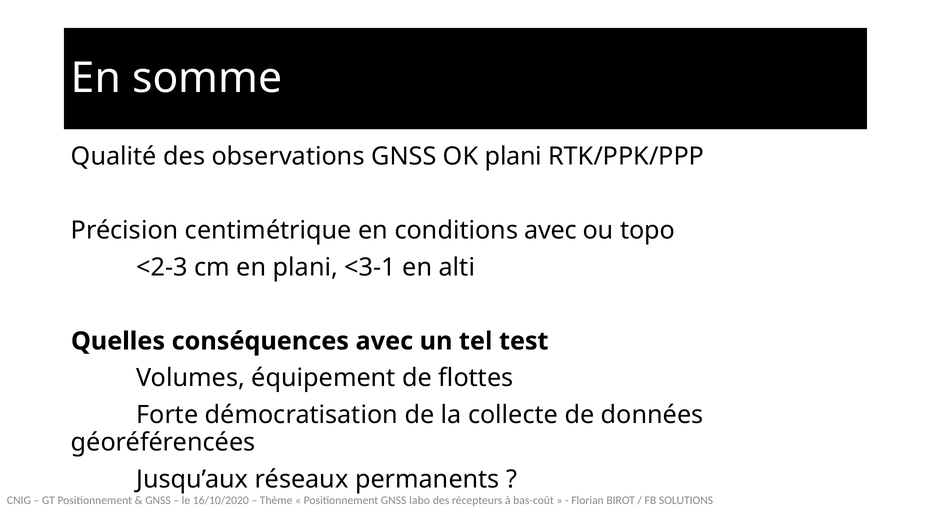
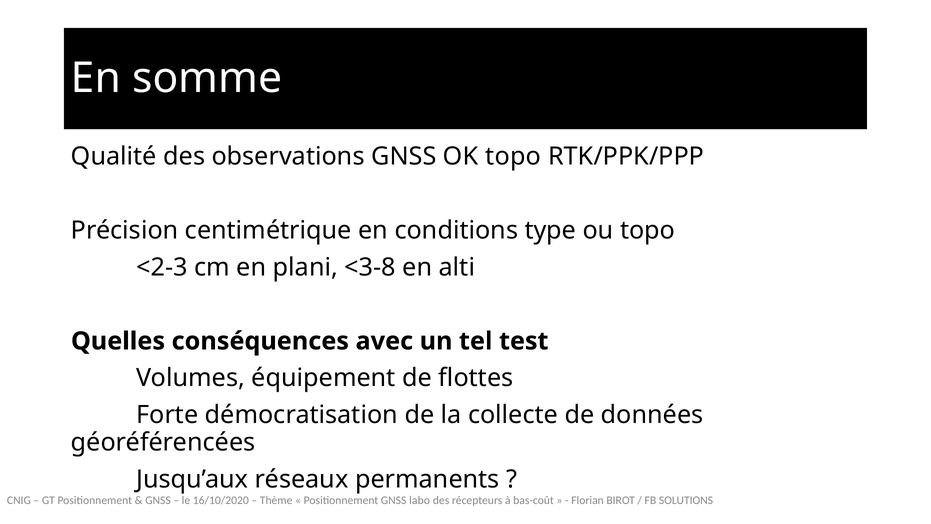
OK plani: plani -> topo (513, 156)
conditions avec: avec -> type (550, 230)
<3-1: <3-1 -> <3-8 (370, 267)
